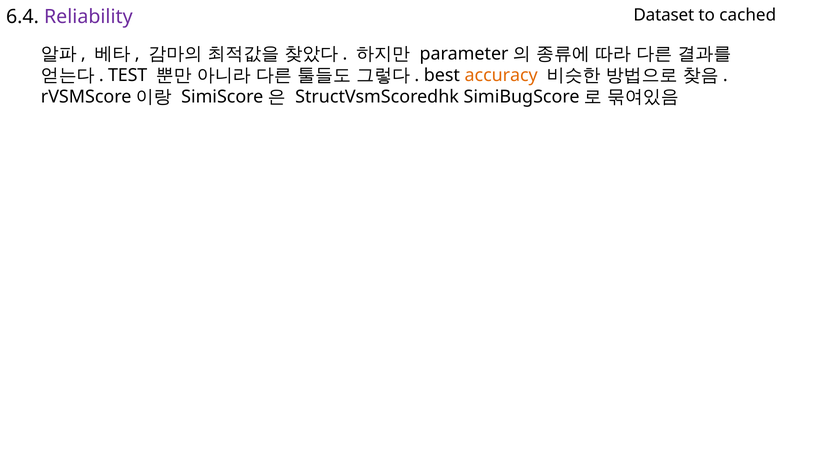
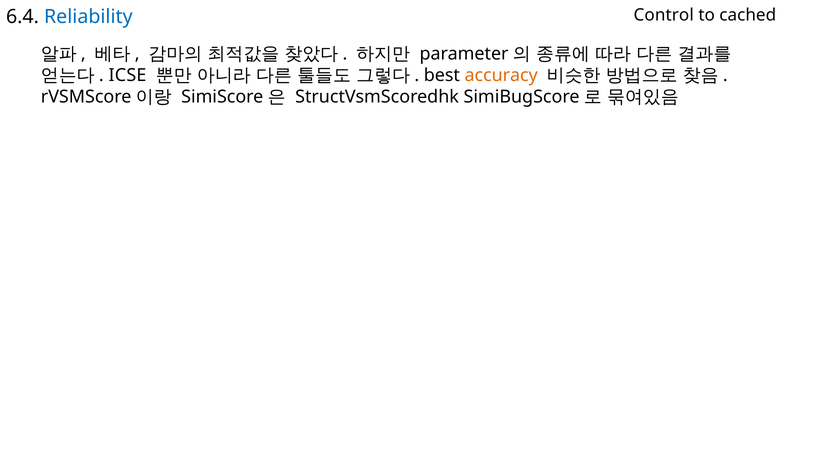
Dataset: Dataset -> Control (664, 15)
Reliability colour: purple -> blue (88, 17)
TEST: TEST -> ICSE (127, 75)
